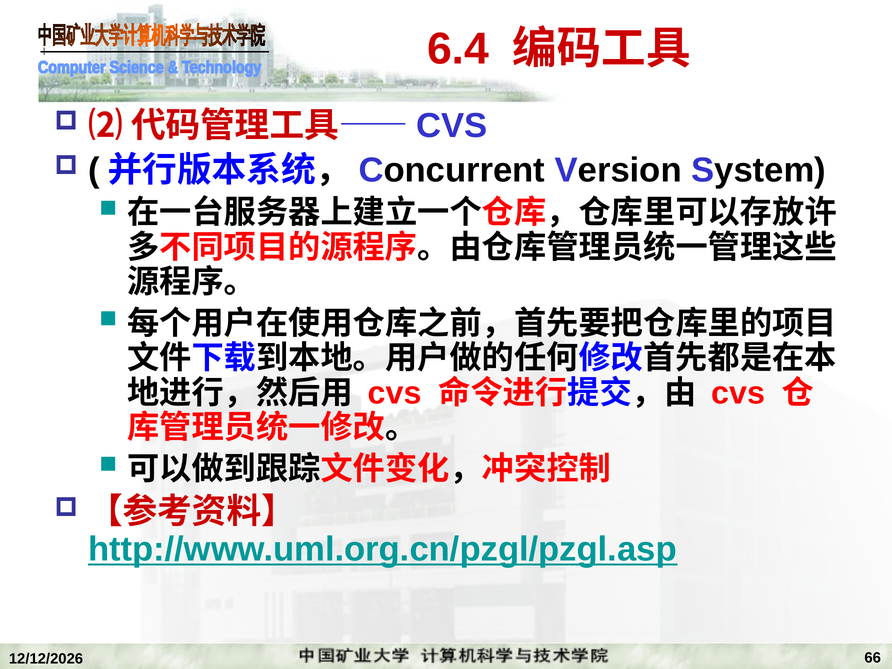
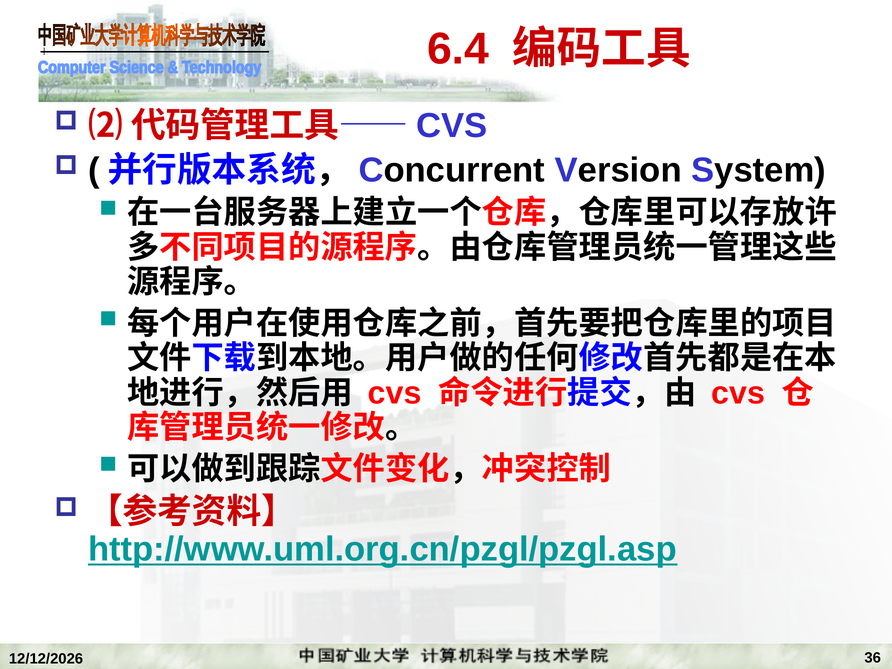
66: 66 -> 36 (873, 658)
